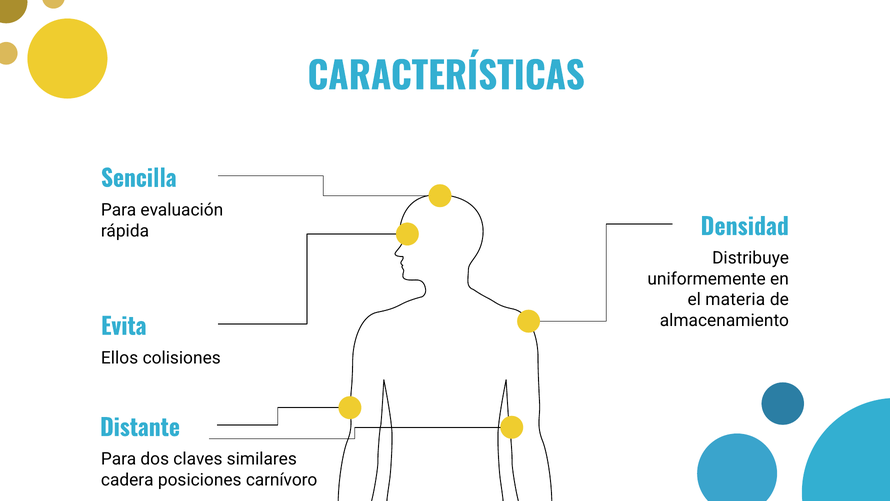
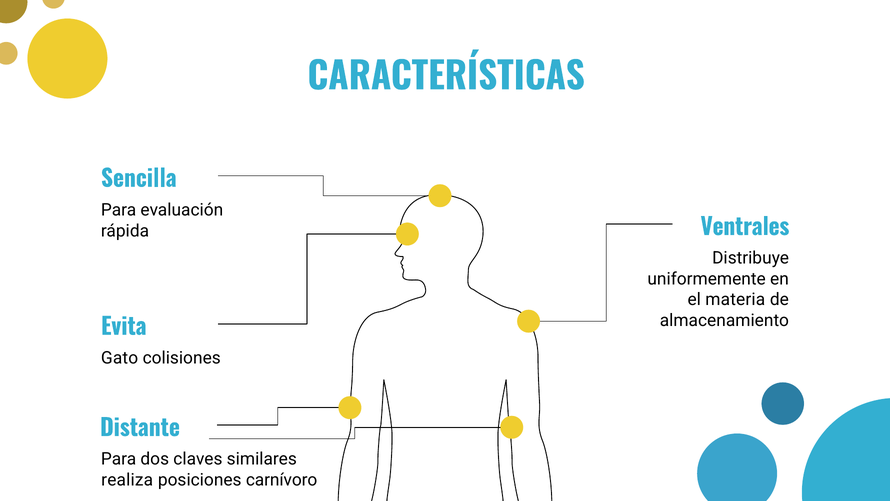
Densidad: Densidad -> Ventrales (745, 227)
Ellos: Ellos -> Gato (120, 358)
cadera: cadera -> realiza (127, 480)
